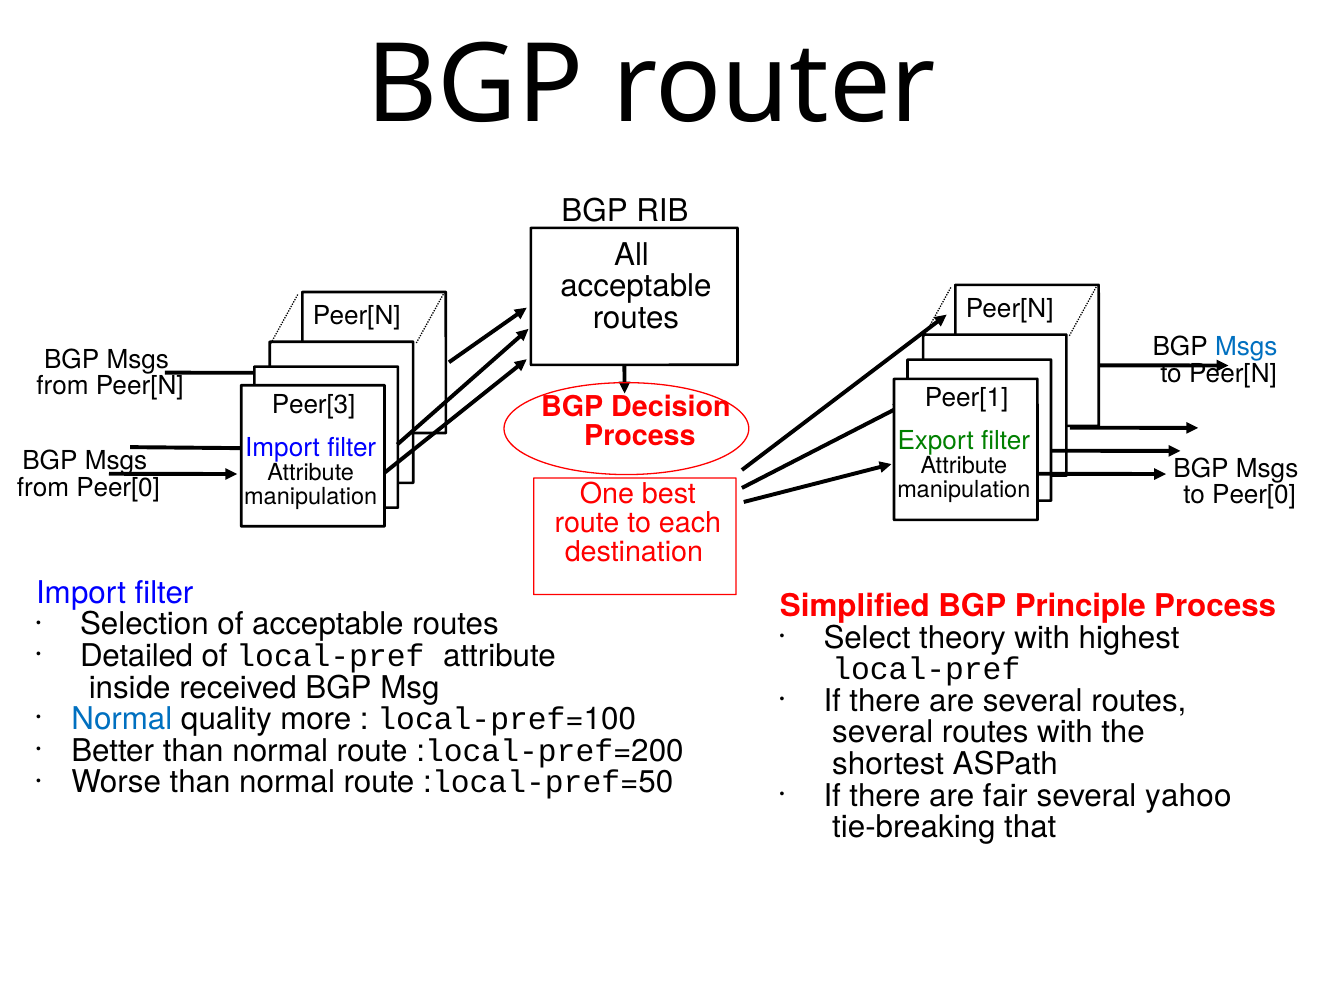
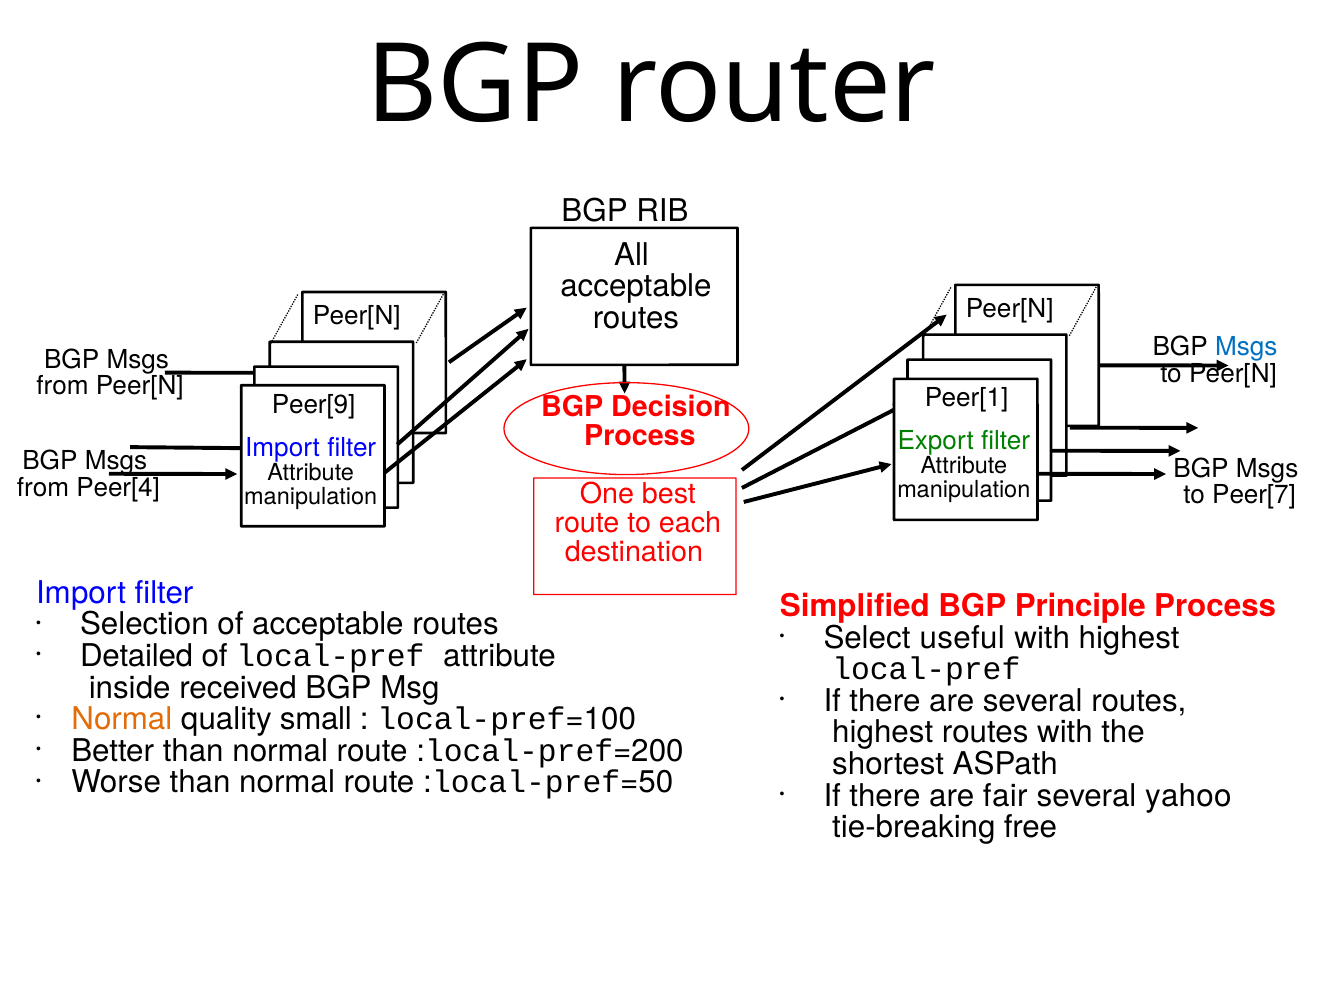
Peer[3: Peer[3 -> Peer[9 (314, 404)
from Peer[0: Peer[0 -> Peer[4 (118, 488)
to Peer[0: Peer[0 -> Peer[7 (1254, 495)
theory: theory -> useful (962, 638)
Normal colour: blue -> orange (122, 719)
more: more -> small (316, 719)
several: several -> highest (883, 732)
that: that -> free (1030, 827)
